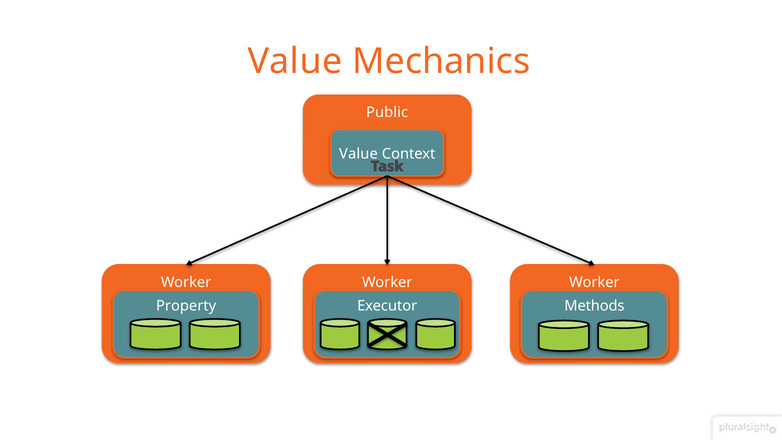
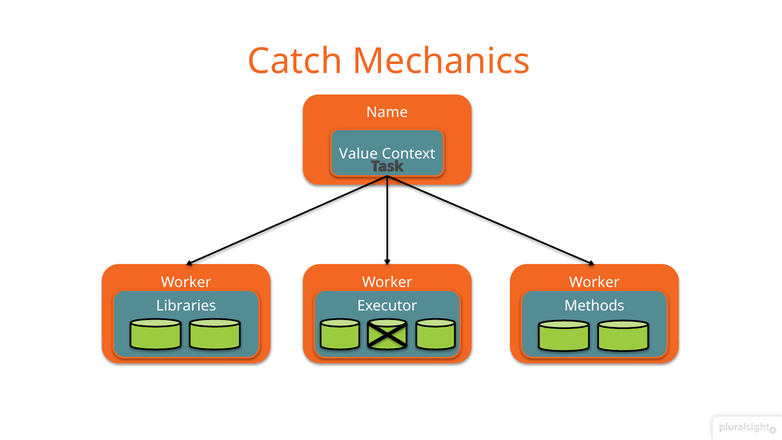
Value: Value -> Catch (295, 62)
Public: Public -> Name (387, 112)
Property: Property -> Libraries (186, 306)
